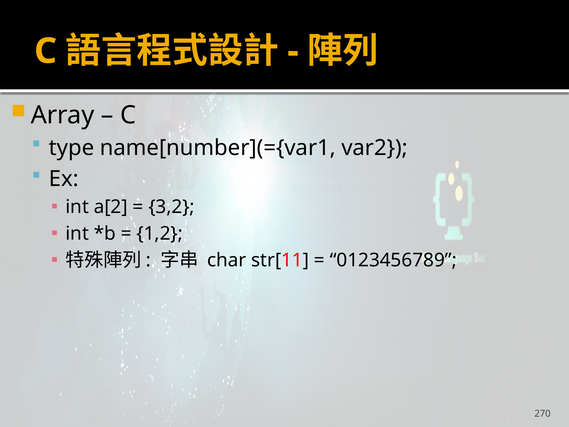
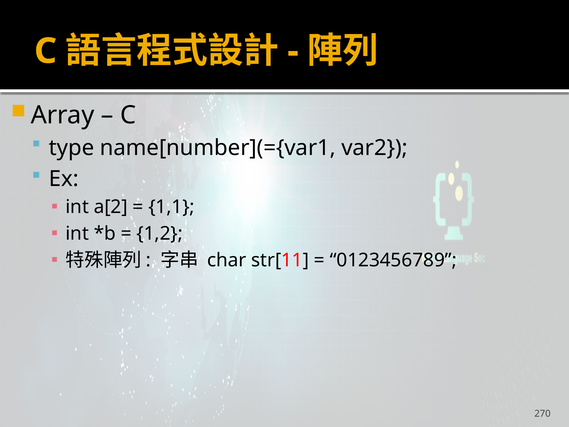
3,2: 3,2 -> 1,1 (172, 207)
